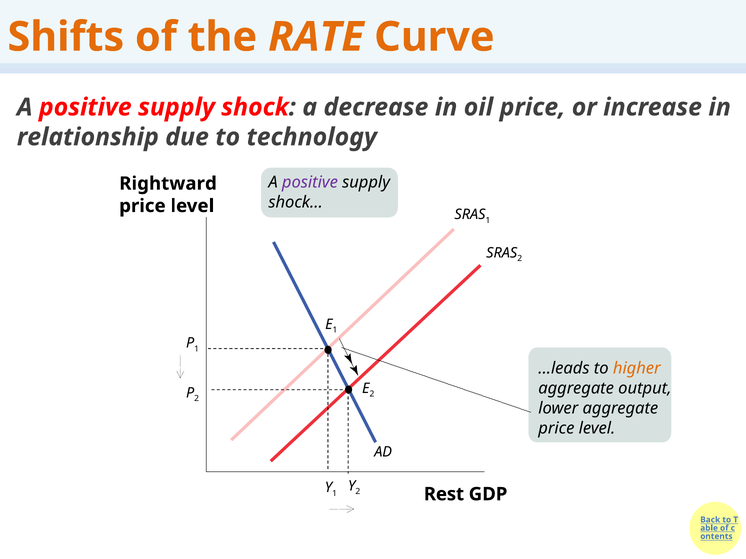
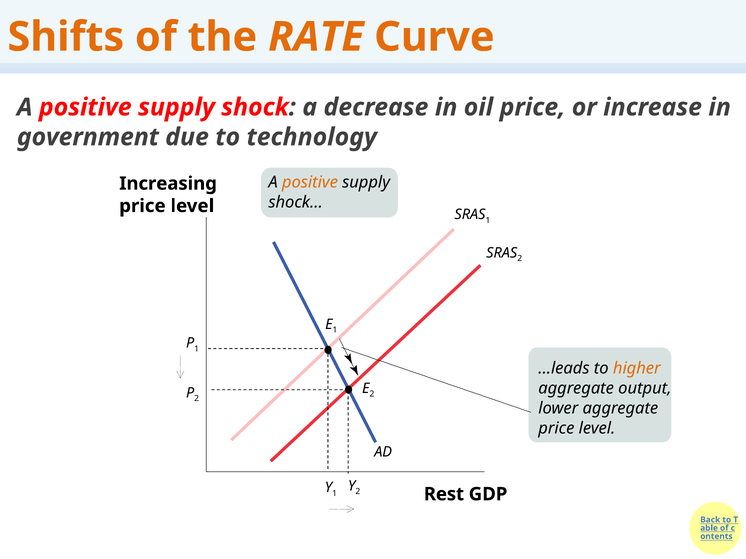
relationship: relationship -> government (88, 137)
positive colour: purple -> orange (310, 183)
Rightward: Rightward -> Increasing (168, 184)
